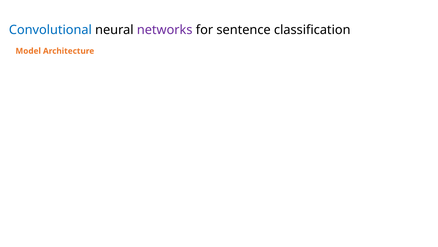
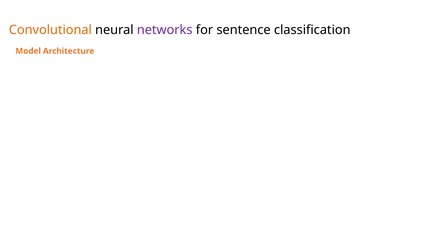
Convolutional colour: blue -> orange (50, 30)
